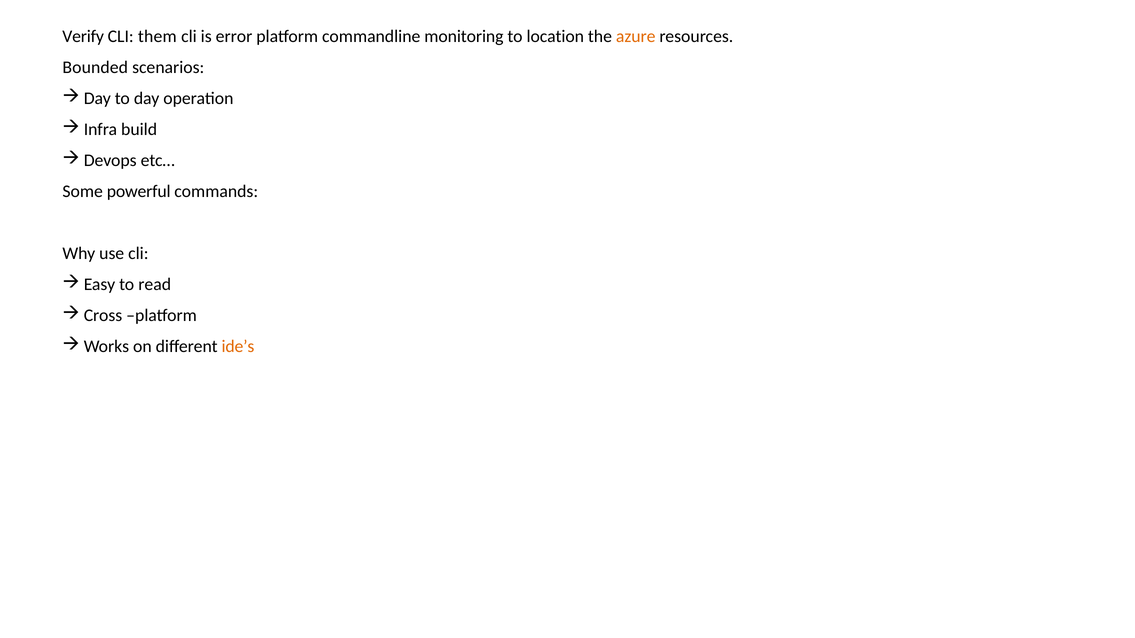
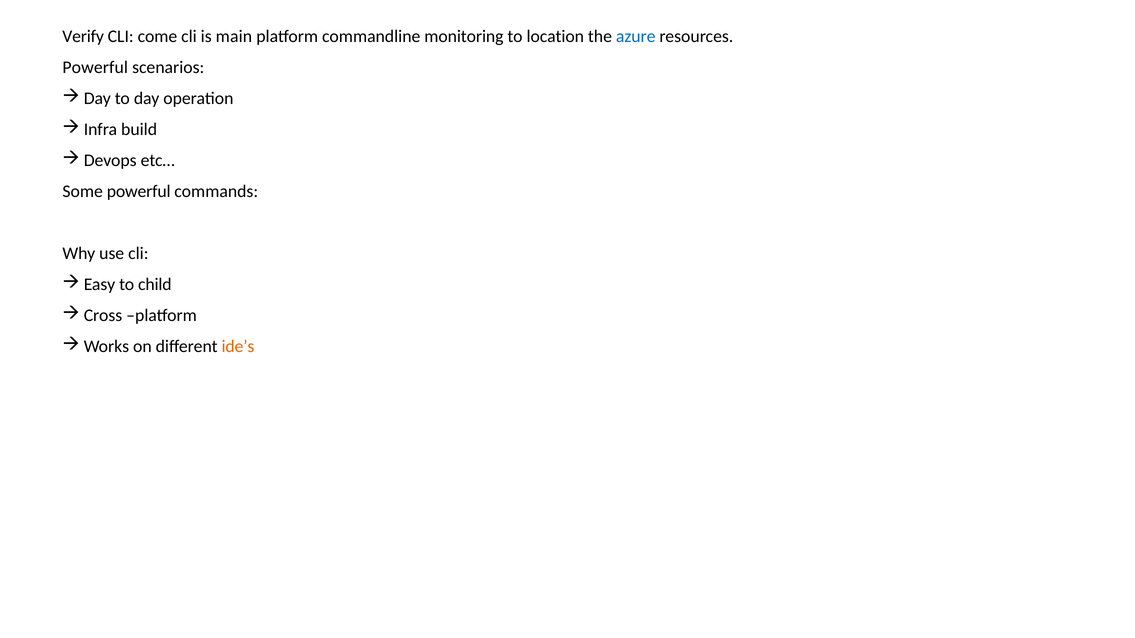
them: them -> come (157, 37)
error: error -> main (234, 37)
azure colour: orange -> blue (636, 37)
Bounded: Bounded -> Powerful (95, 68)
read: read -> child (155, 284)
